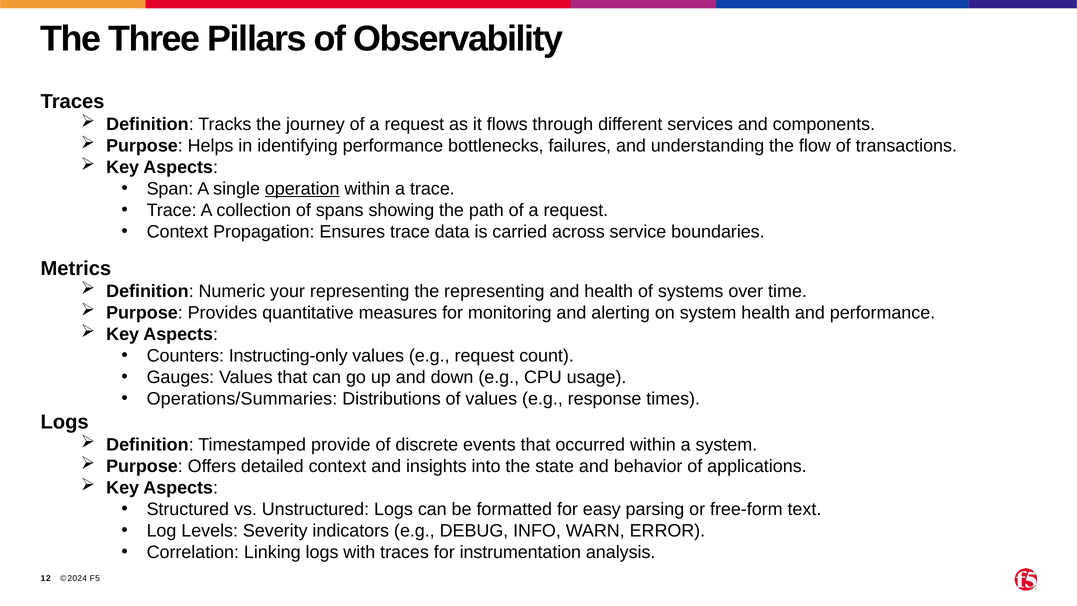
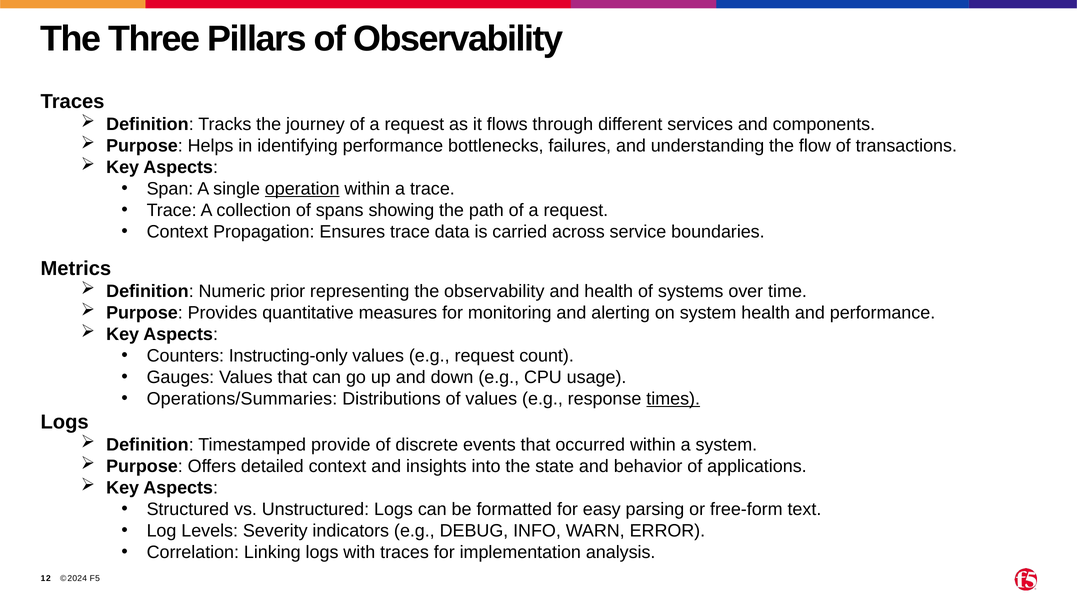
your: your -> prior (288, 291)
the representing: representing -> observability (494, 291)
times underline: none -> present (673, 399)
instrumentation: instrumentation -> implementation (520, 552)
